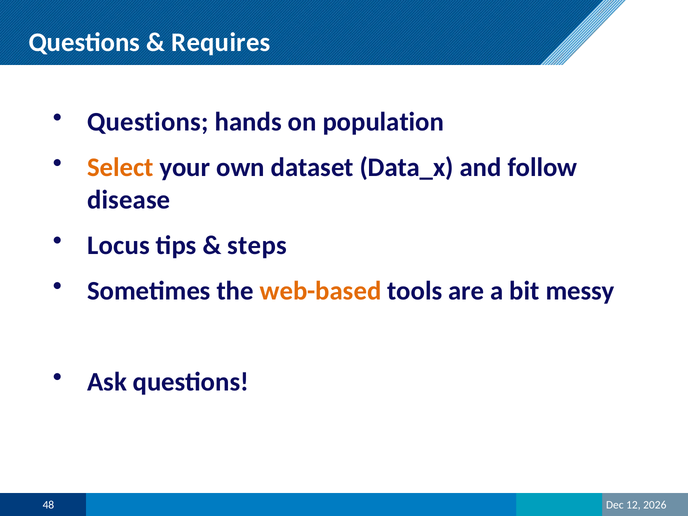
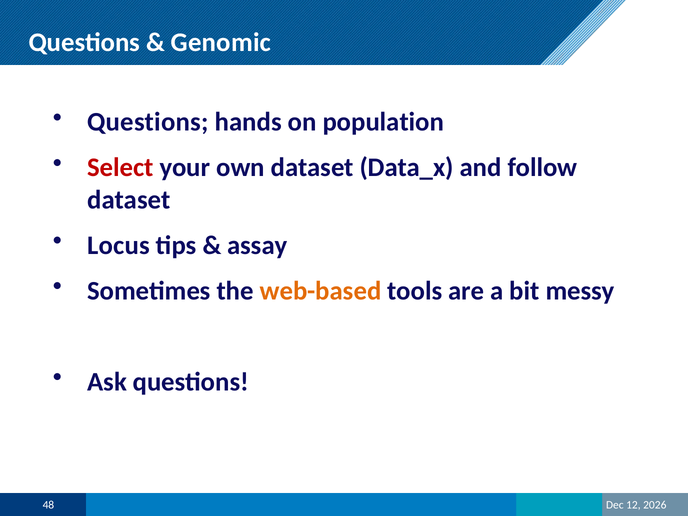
Requires: Requires -> Genomic (221, 43)
Select colour: orange -> red (120, 168)
disease: disease -> dataset (129, 200)
steps: steps -> assay (257, 245)
